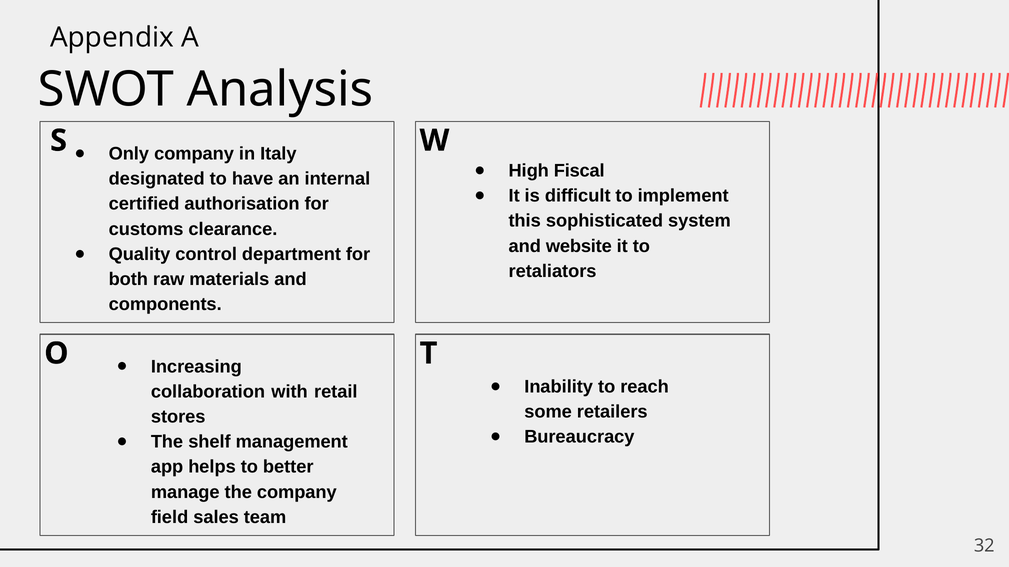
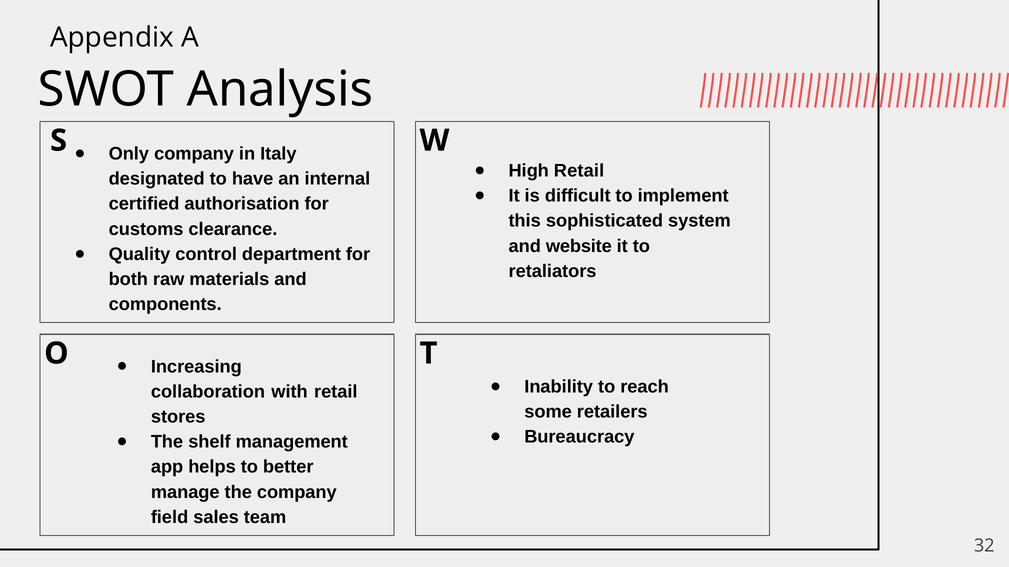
High Fiscal: Fiscal -> Retail (579, 171)
